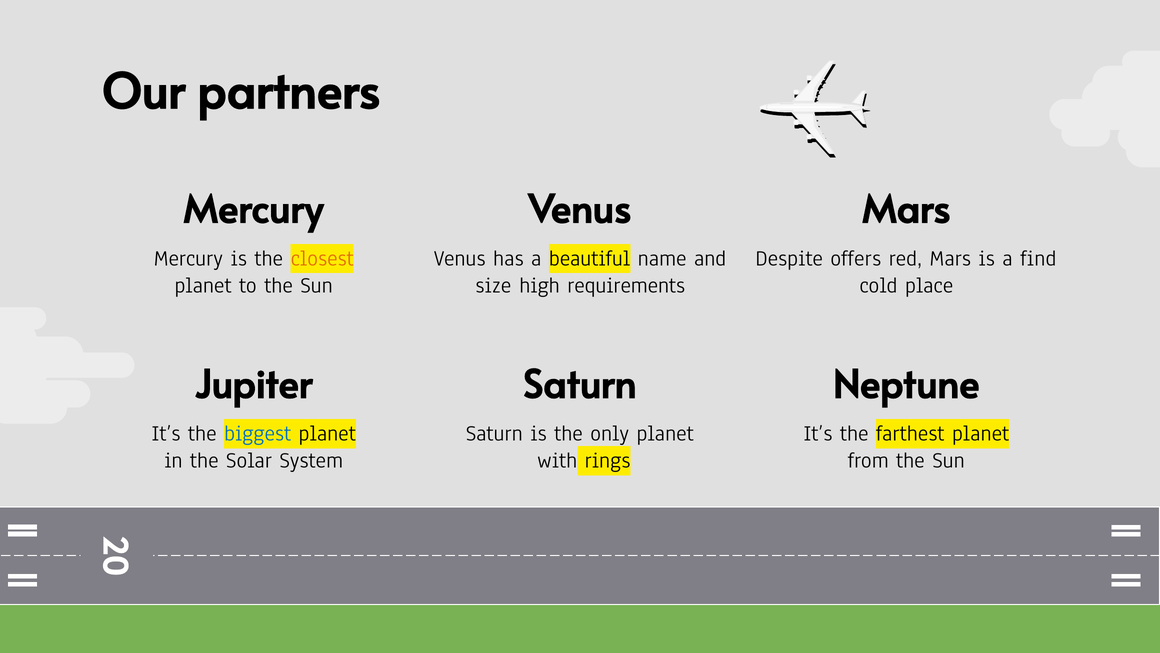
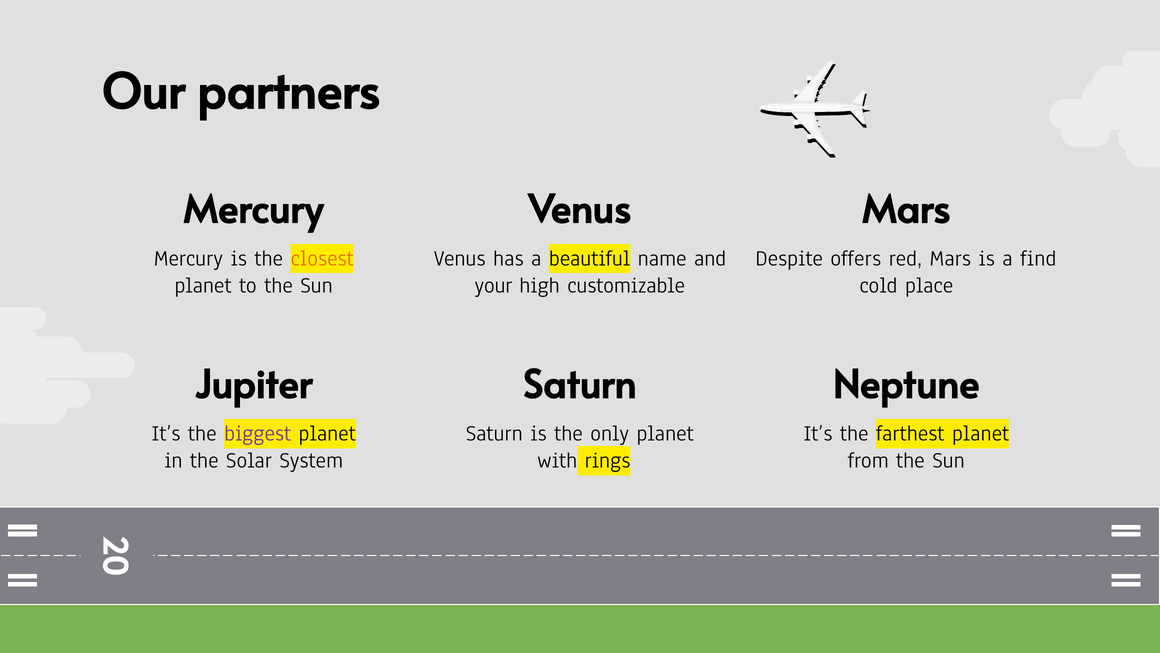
size: size -> your (493, 285)
requirements: requirements -> customizable (626, 285)
biggest colour: blue -> purple (258, 433)
